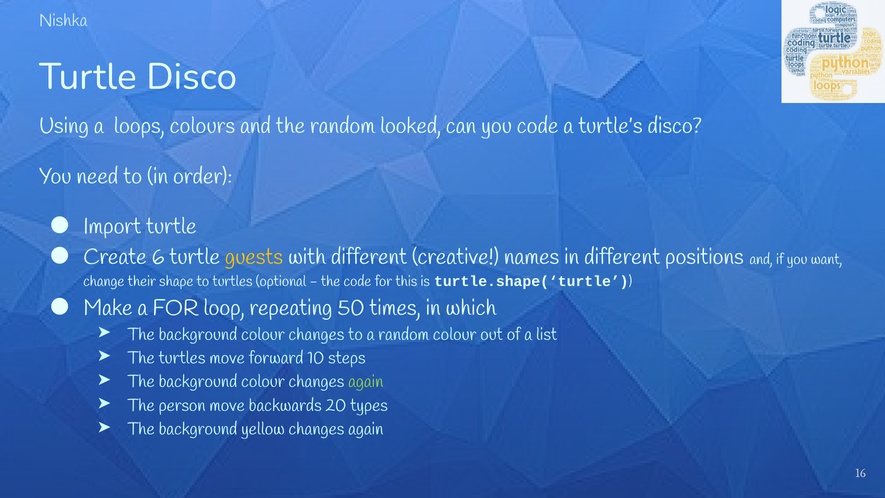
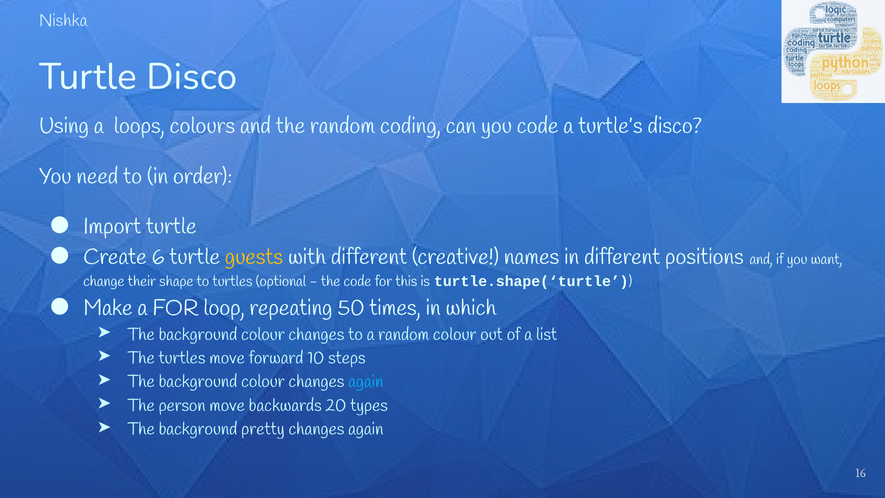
looked: looked -> coding (410, 126)
again colour: light green -> light blue (366, 382)
yellow: yellow -> pretty (263, 429)
